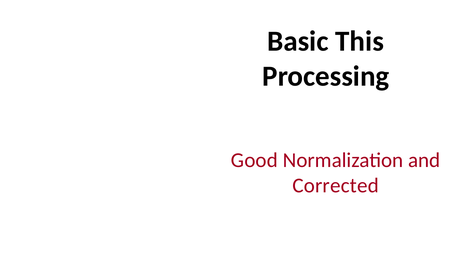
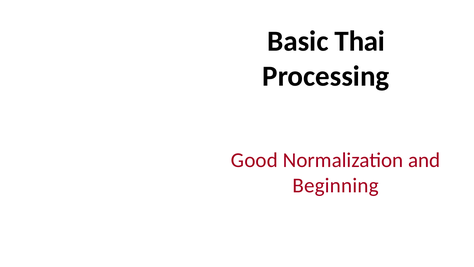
This: This -> Thai (360, 41)
Corrected: Corrected -> Beginning (336, 185)
